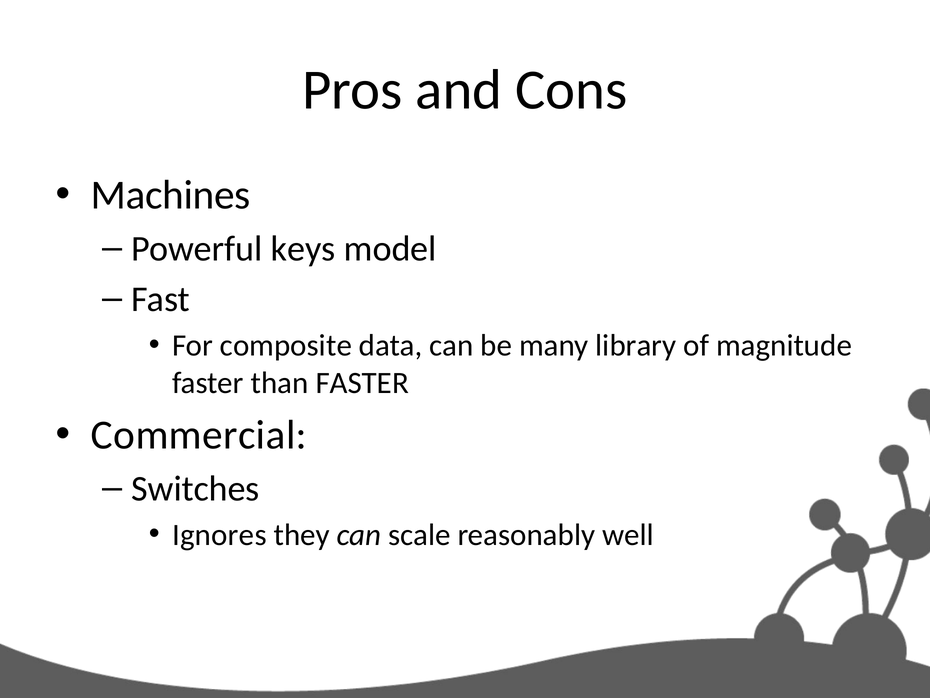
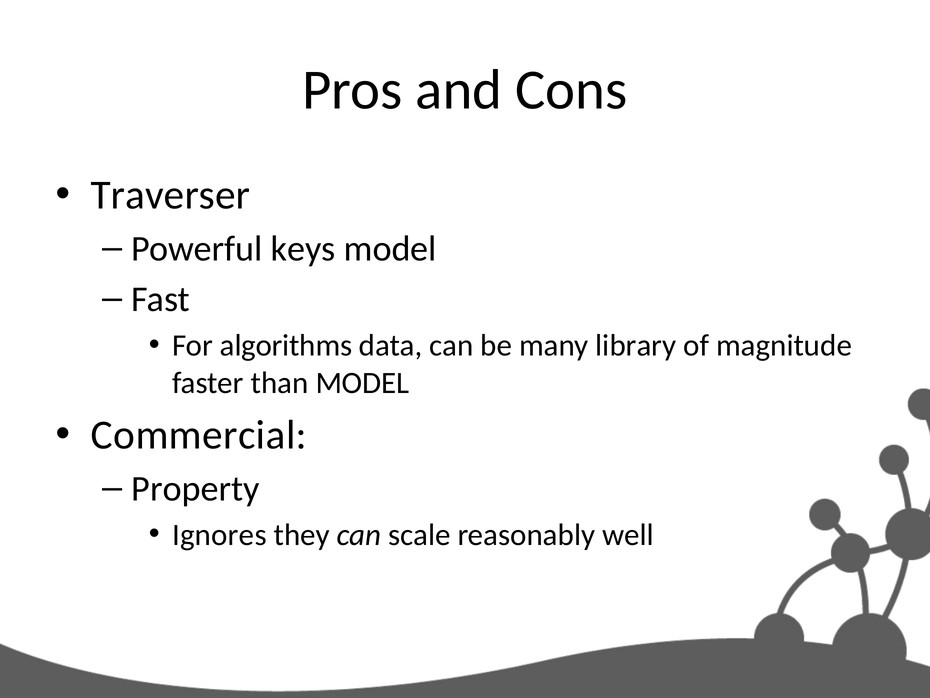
Machines: Machines -> Traverser (170, 195)
composite: composite -> algorithms (286, 345)
than FASTER: FASTER -> MODEL (362, 383)
Switches: Switches -> Property (195, 488)
